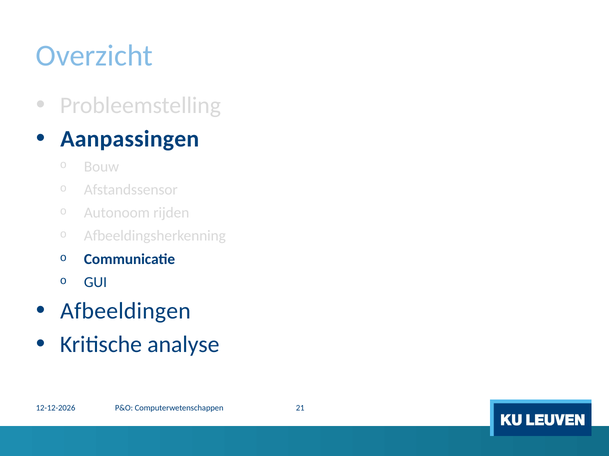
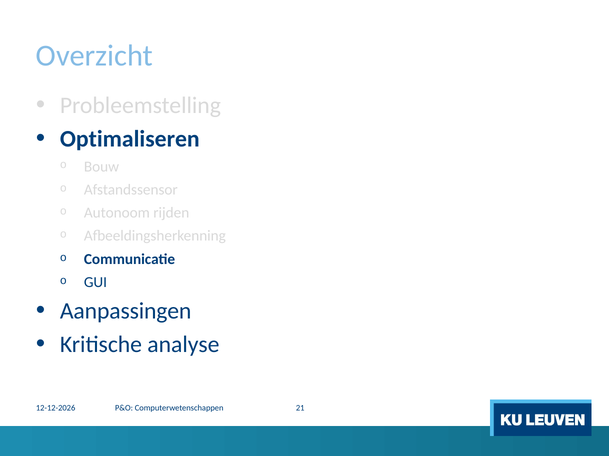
Aanpassingen: Aanpassingen -> Optimaliseren (130, 139)
Afbeeldingen: Afbeeldingen -> Aanpassingen (126, 312)
